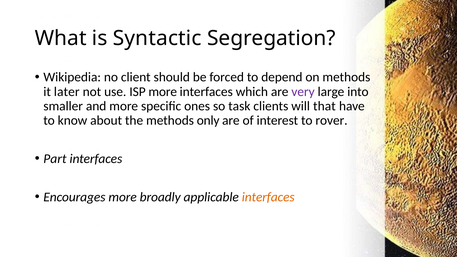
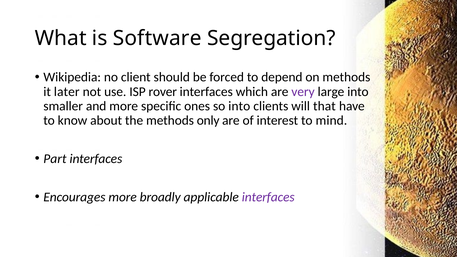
Syntactic: Syntactic -> Software (157, 38)
ISP more: more -> rover (163, 92)
so task: task -> into (239, 106)
rover: rover -> mind (331, 120)
interfaces colour: orange -> purple (268, 197)
